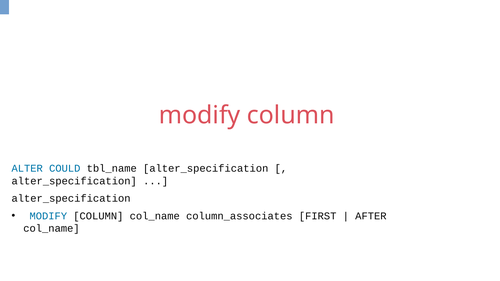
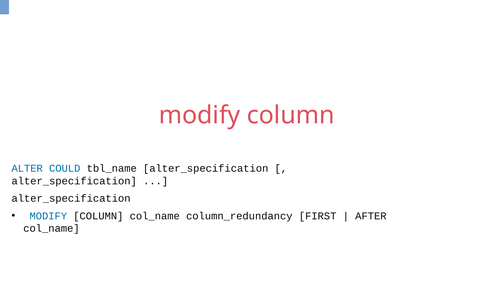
column_associates: column_associates -> column_redundancy (239, 216)
